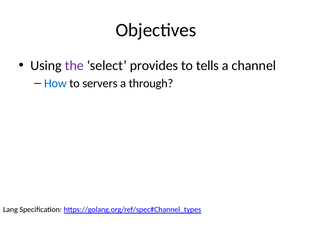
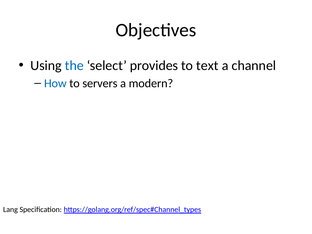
the colour: purple -> blue (74, 65)
tells: tells -> text (207, 65)
through: through -> modern (151, 83)
